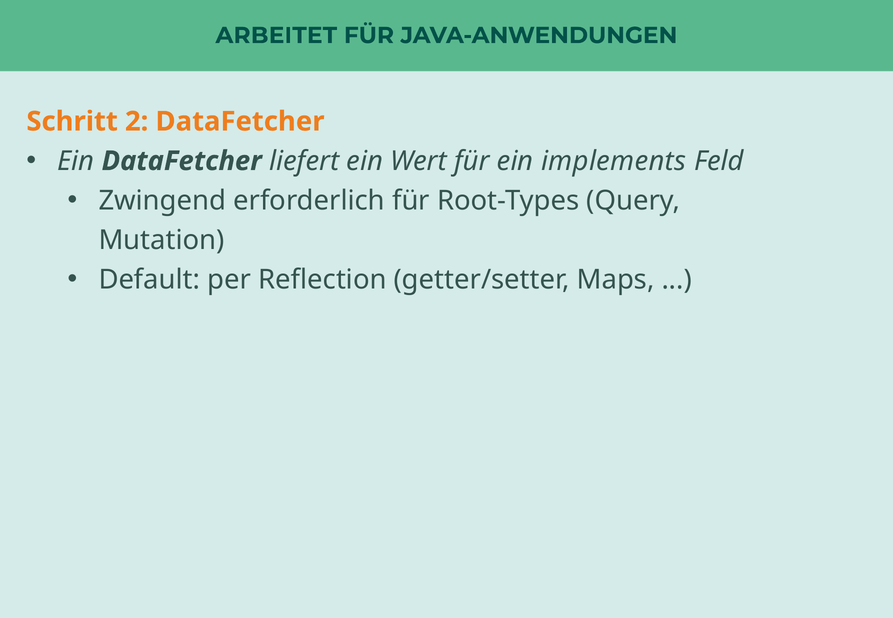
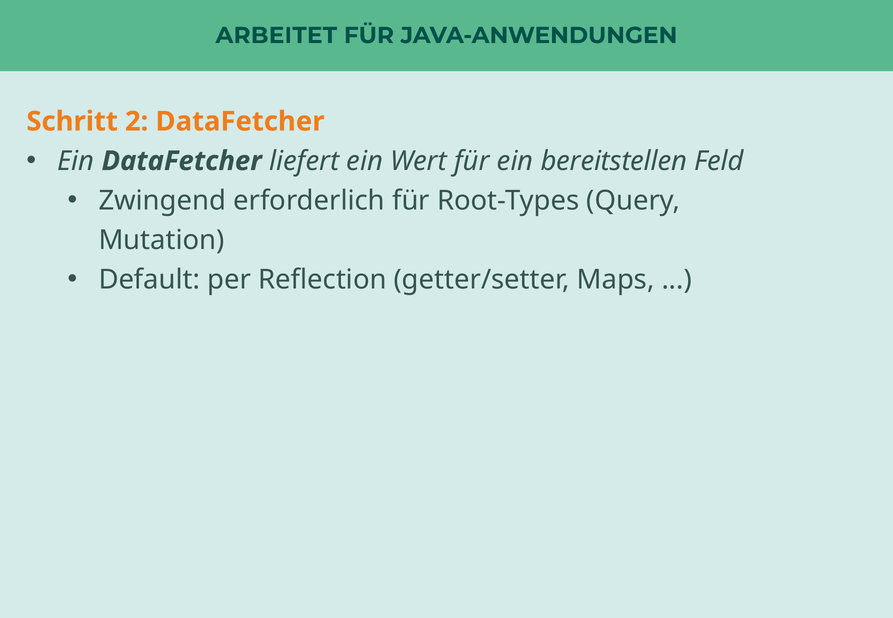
implements: implements -> bereitstellen (614, 161)
